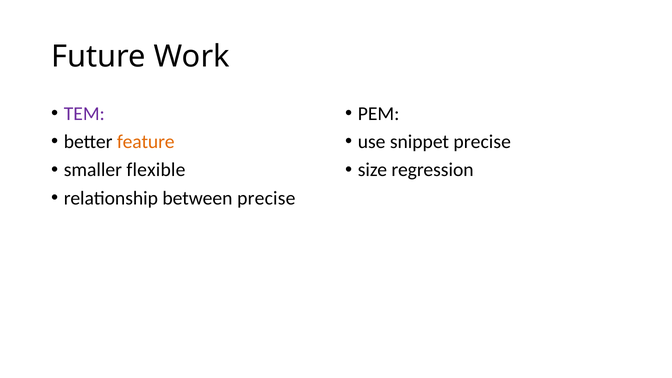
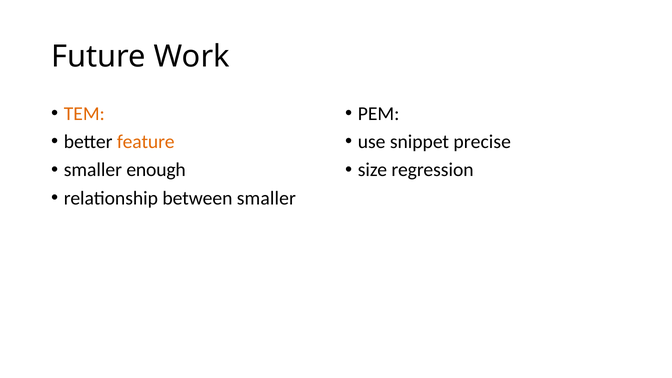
TEM colour: purple -> orange (84, 114)
flexible: flexible -> enough (156, 170)
between precise: precise -> smaller (266, 198)
